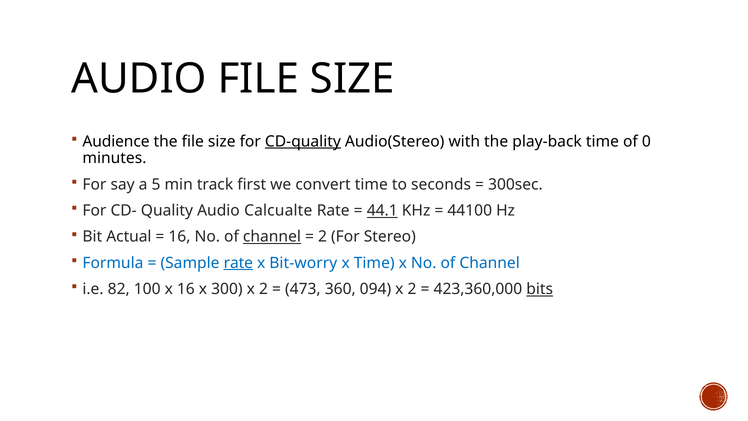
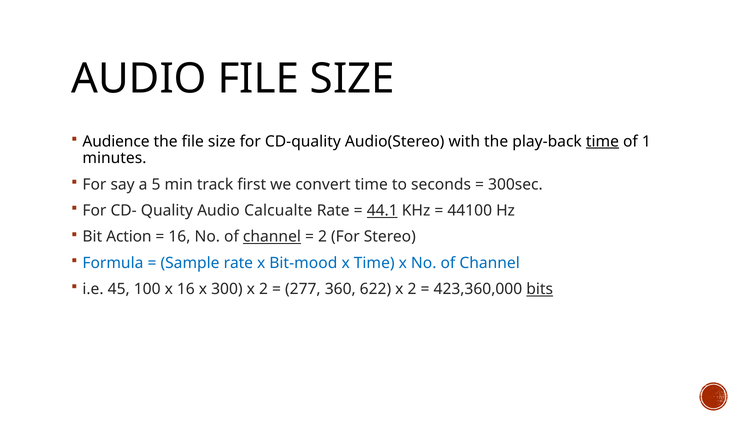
CD-quality underline: present -> none (303, 141)
time underline: none -> present (602, 141)
0: 0 -> 1 (646, 141)
Actual: Actual -> Action (129, 237)
rate underline: present -> none (238, 263)
Bit-worry: Bit-worry -> Bit-mood (303, 263)
82: 82 -> 45 (119, 289)
473: 473 -> 277 (303, 289)
094: 094 -> 622 (375, 289)
